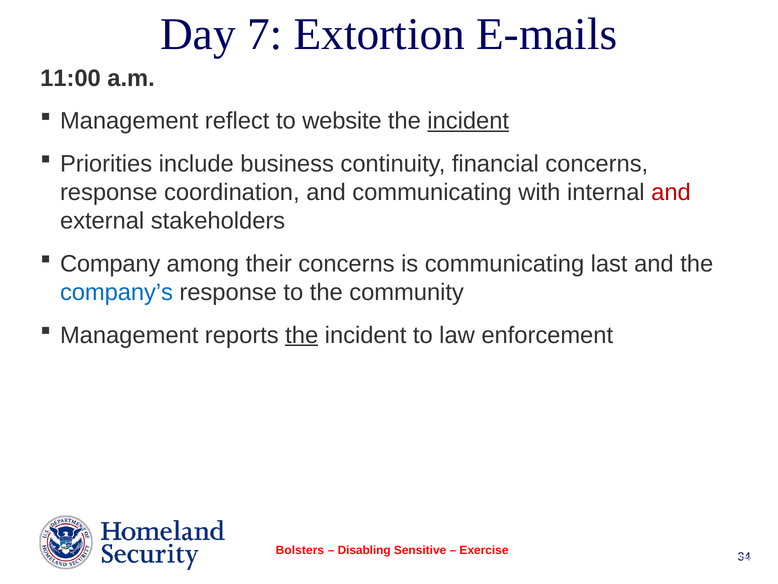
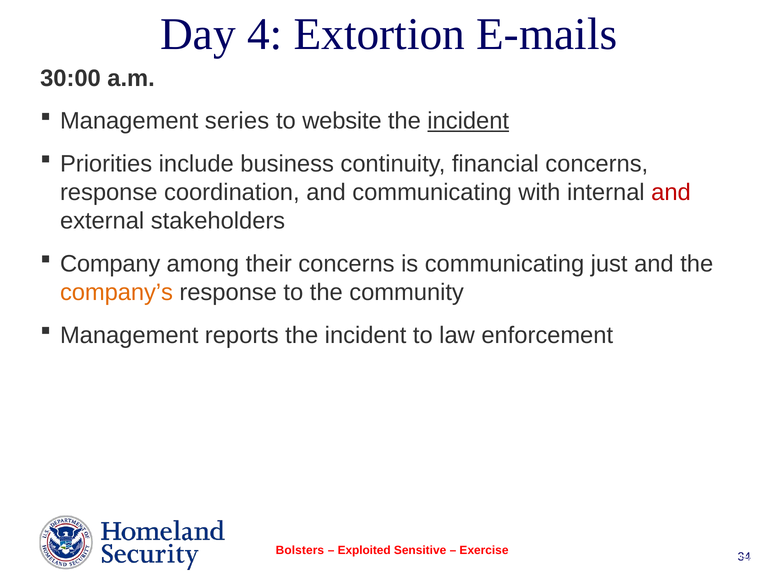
7: 7 -> 4 (265, 34)
11:00: 11:00 -> 30:00 (71, 78)
reflect: reflect -> series (237, 121)
last: last -> just (609, 264)
company’s colour: blue -> orange (116, 292)
the underline: present -> none (302, 335)
Disabling: Disabling -> Exploited (364, 550)
